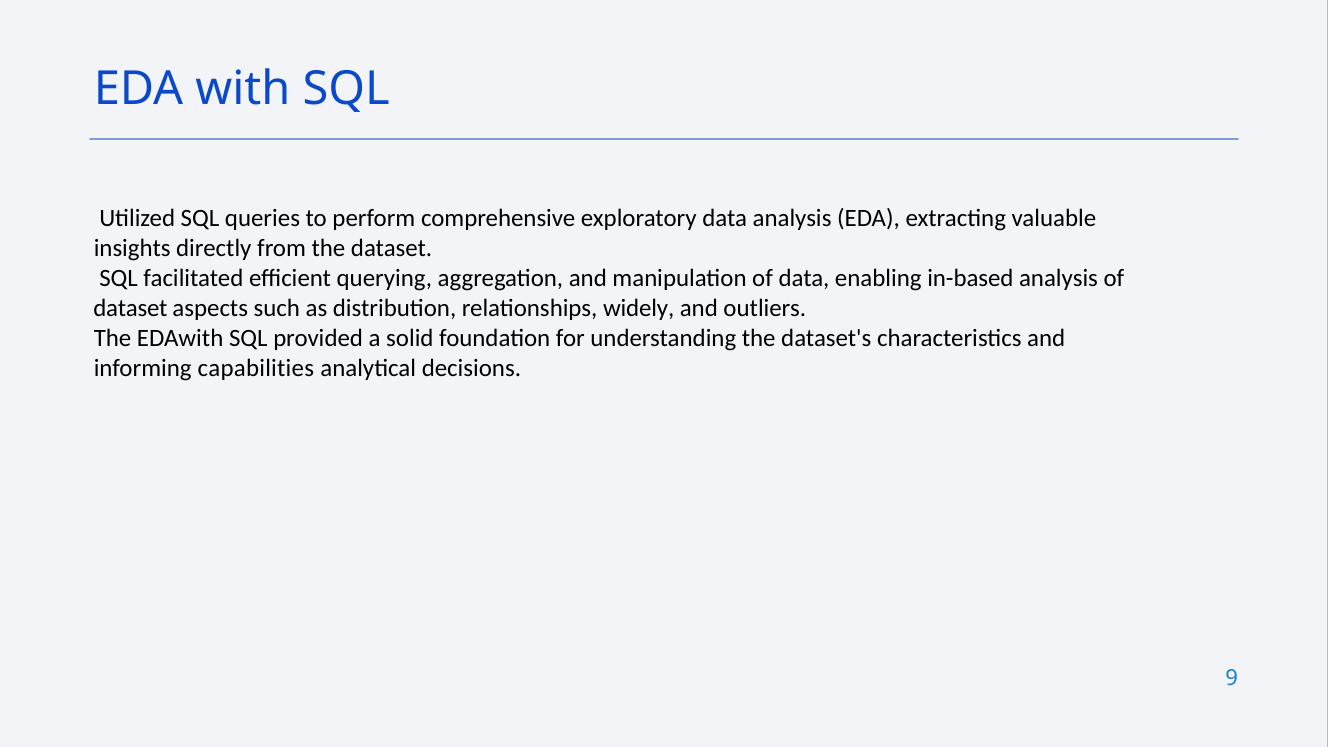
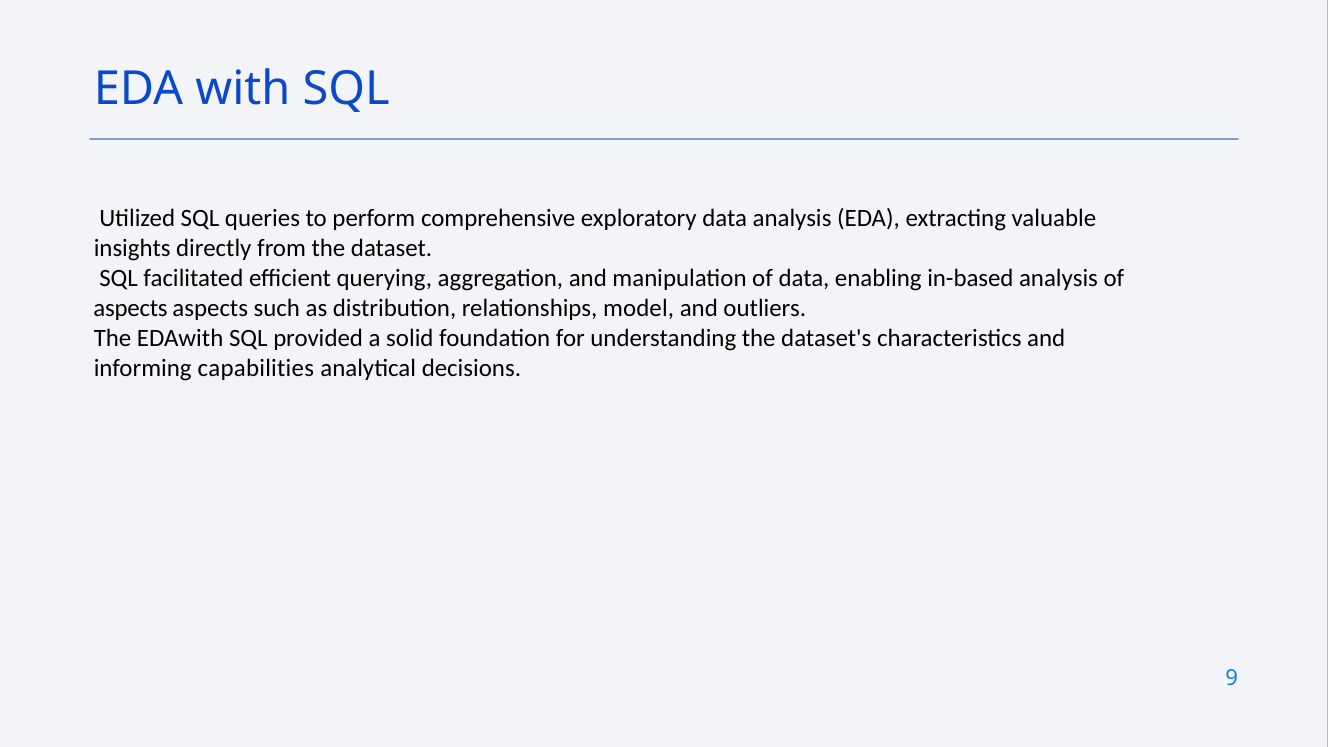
dataset: dataset -> aspects (130, 308)
widely: widely -> model (639, 308)
